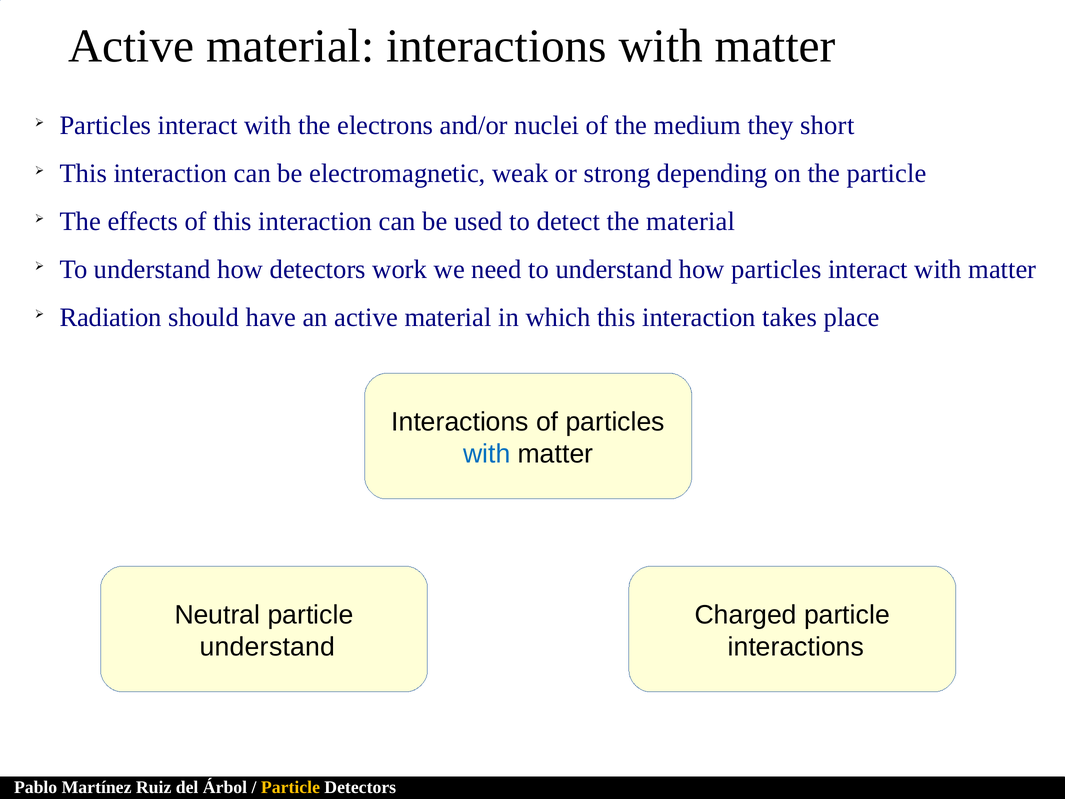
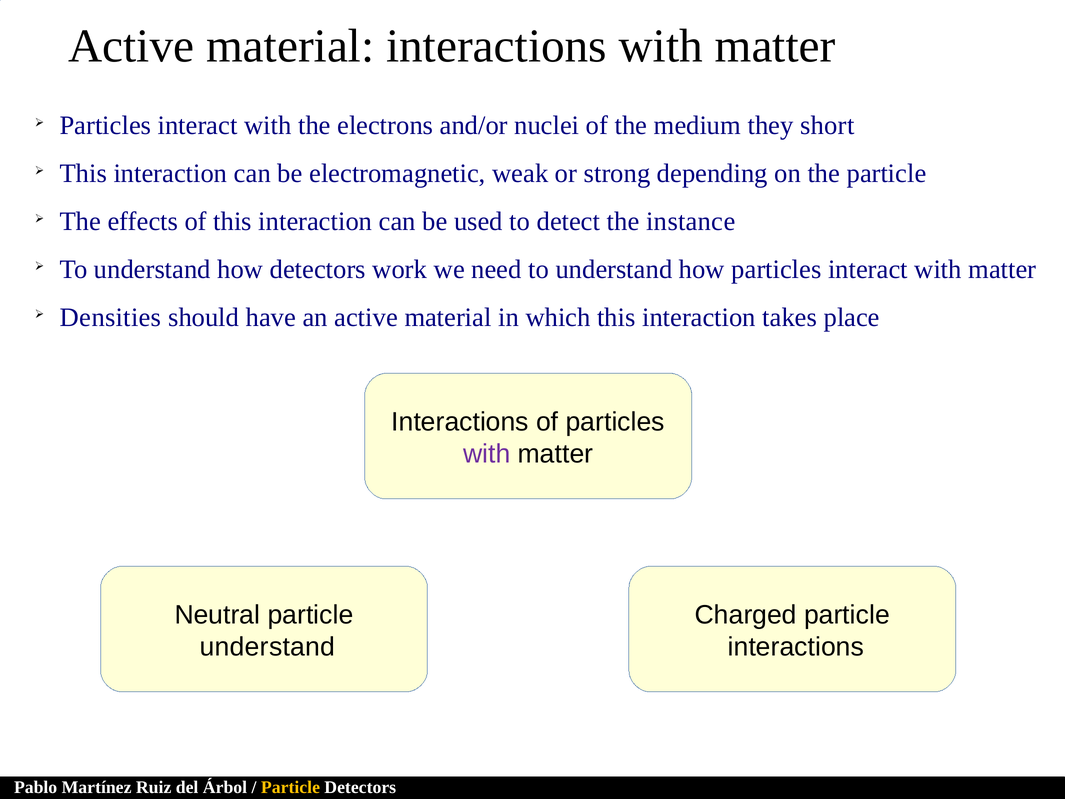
the material: material -> instance (691, 221)
Radiation: Radiation -> Densities (111, 317)
with colour: blue -> purple (487, 454)
